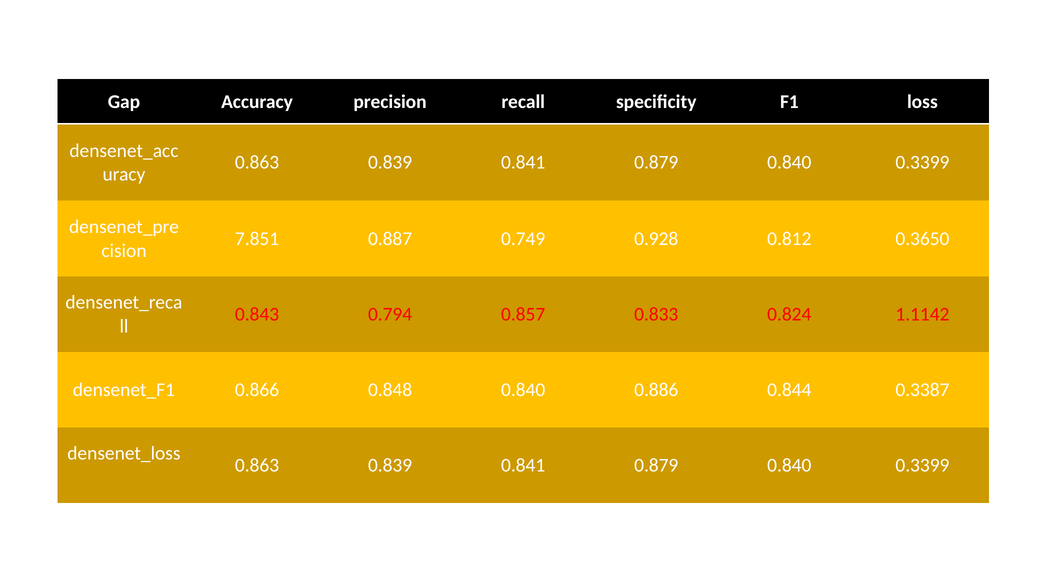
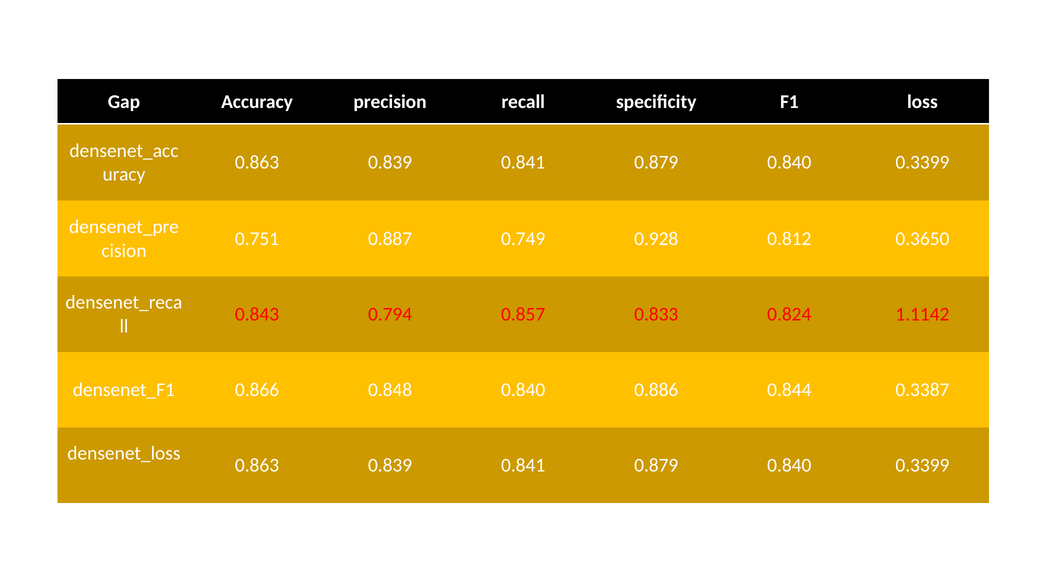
7.851: 7.851 -> 0.751 (257, 239)
